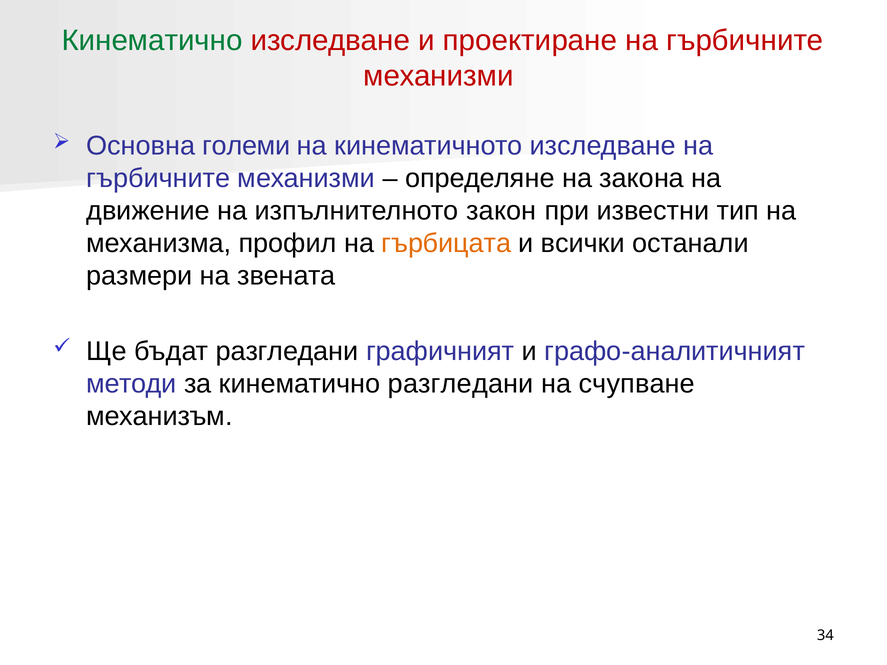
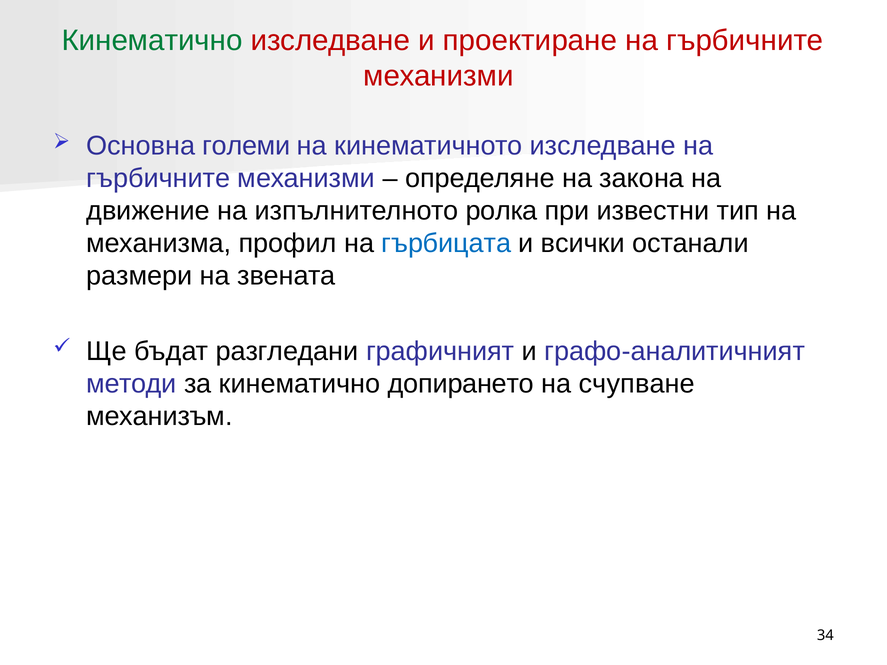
закон: закон -> ролка (502, 211)
гърбицата colour: orange -> blue (446, 243)
кинематично разгледани: разгледани -> допирането (461, 384)
